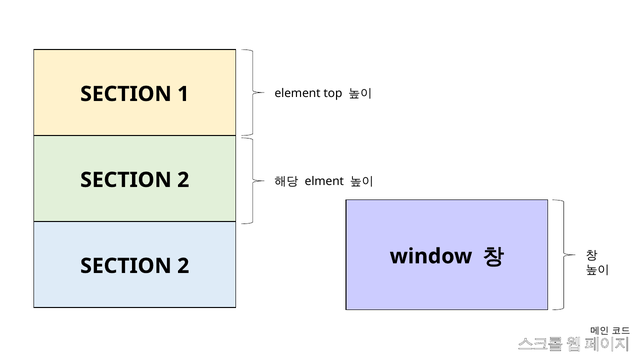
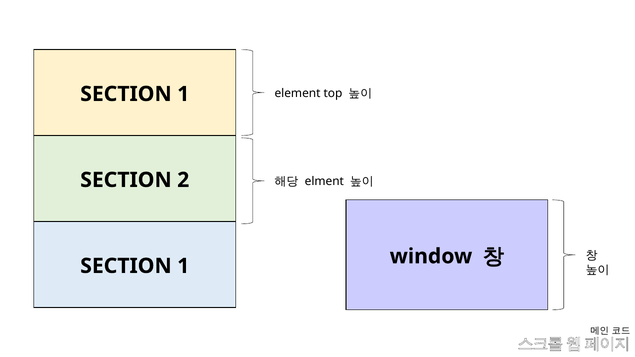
2: 2 -> 1 (183, 266)
